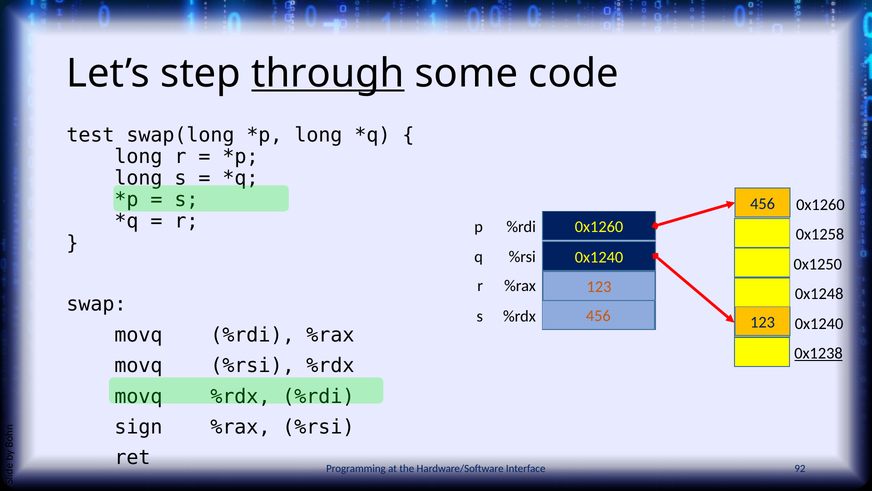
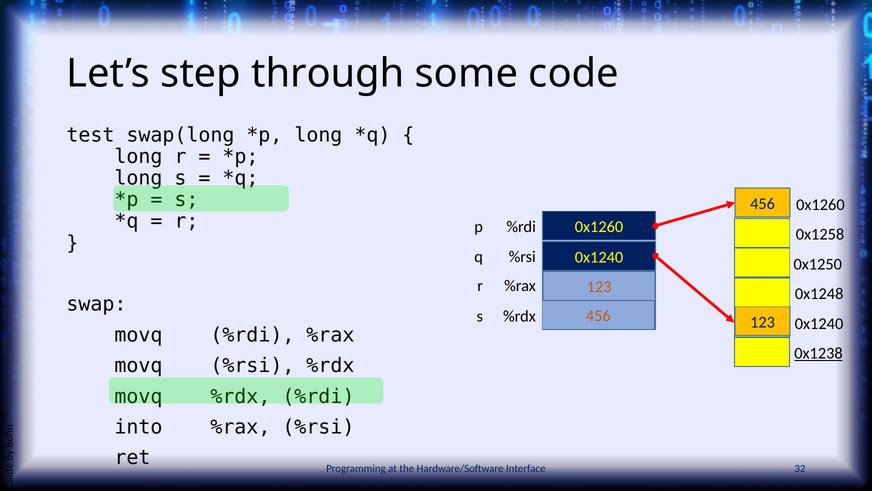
through underline: present -> none (328, 73)
sign: sign -> into (138, 427)
92: 92 -> 32 (800, 468)
